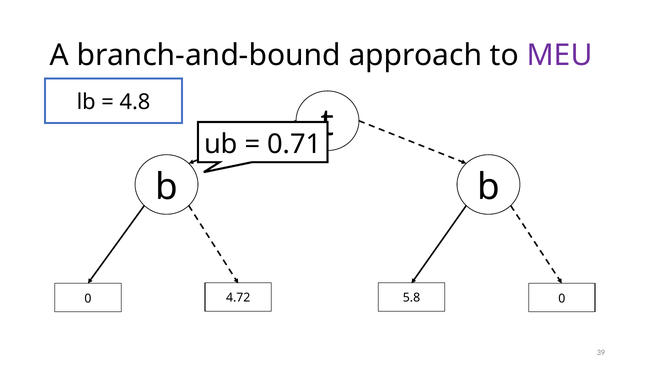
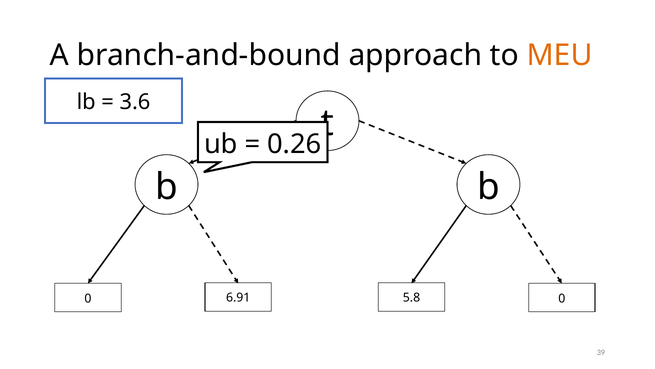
MEU colour: purple -> orange (560, 55)
4.8: 4.8 -> 3.6 (135, 102)
0.71: 0.71 -> 0.26 (294, 144)
4.72: 4.72 -> 6.91 (238, 297)
